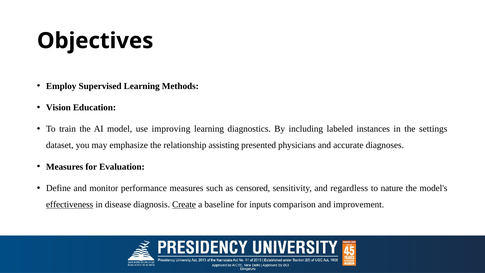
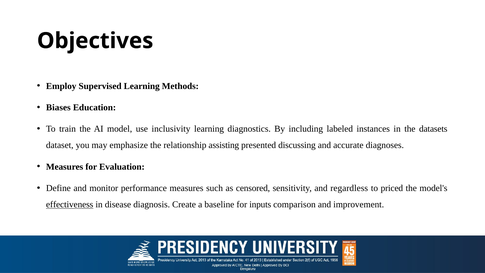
Vision: Vision -> Biases (58, 107)
improving: improving -> inclusivity (171, 129)
settings: settings -> datasets (433, 129)
physicians: physicians -> discussing (297, 145)
nature: nature -> priced (392, 188)
Create underline: present -> none (184, 204)
